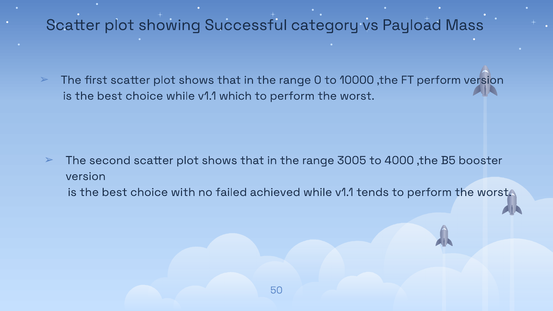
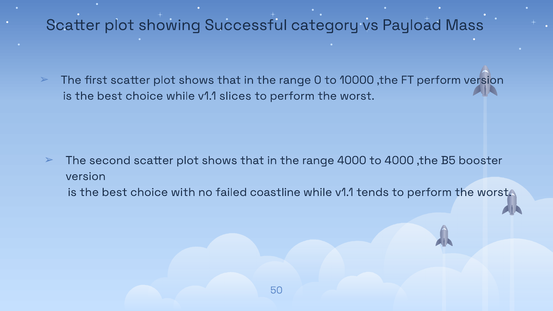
which: which -> slices (235, 96)
range 3005: 3005 -> 4000 (352, 160)
achieved: achieved -> coastline (275, 192)
